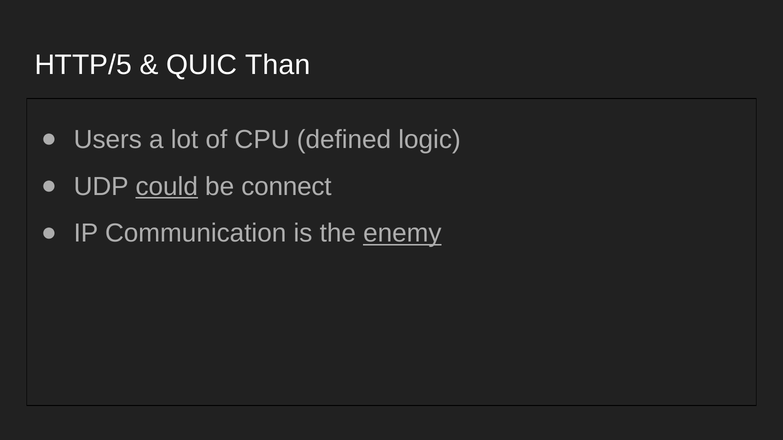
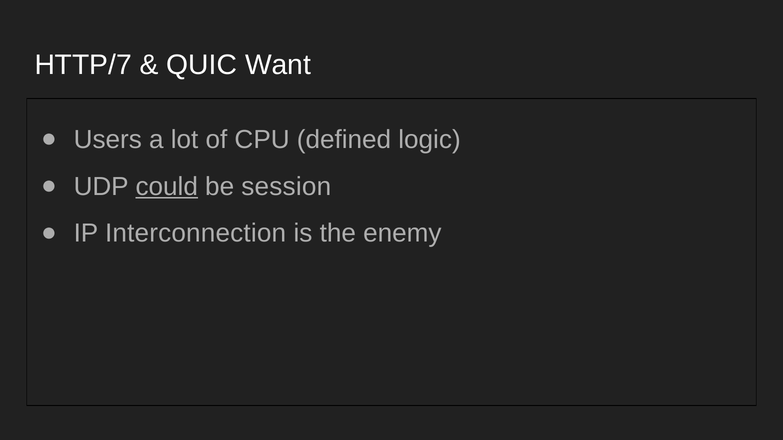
HTTP/5: HTTP/5 -> HTTP/7 (83, 65)
Than: Than -> Want (278, 65)
connect: connect -> session (286, 187)
Communication: Communication -> Interconnection (196, 234)
enemy underline: present -> none (402, 234)
